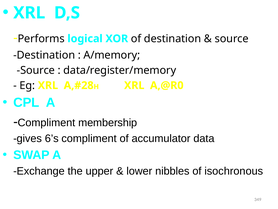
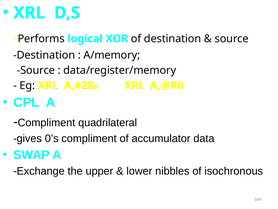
membership: membership -> quadrilateral (108, 122)
6’s: 6’s -> 0’s (52, 138)
